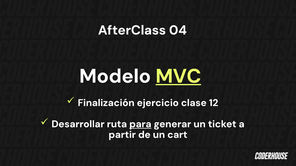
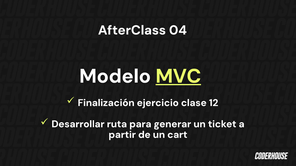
para underline: present -> none (140, 124)
